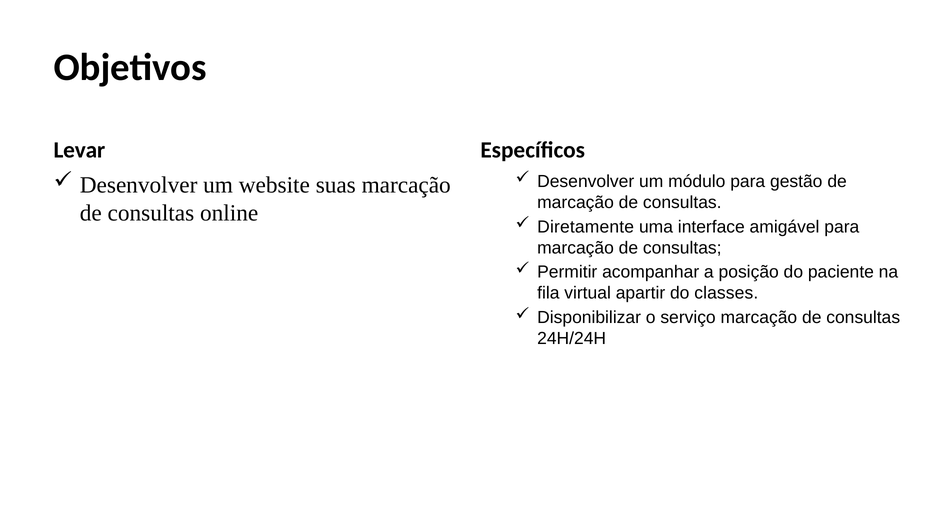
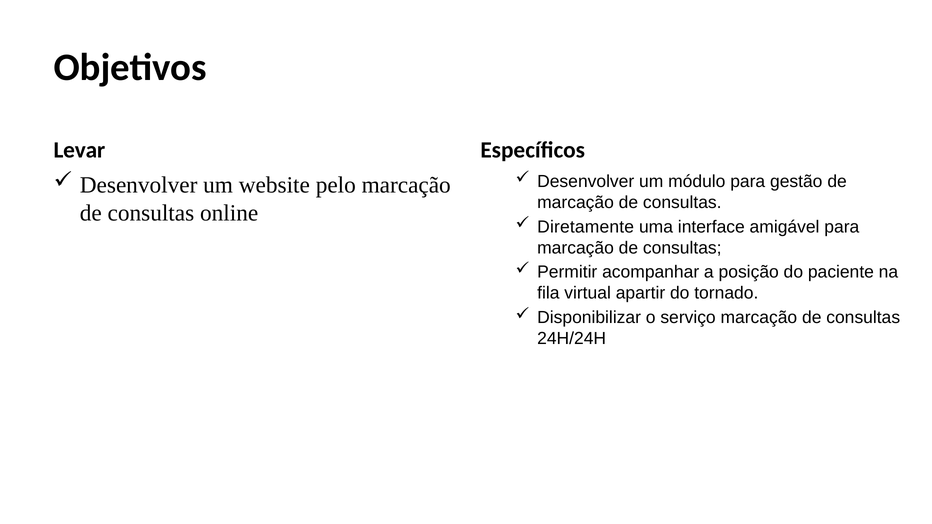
suas: suas -> pelo (336, 185)
classes: classes -> tornado (726, 293)
